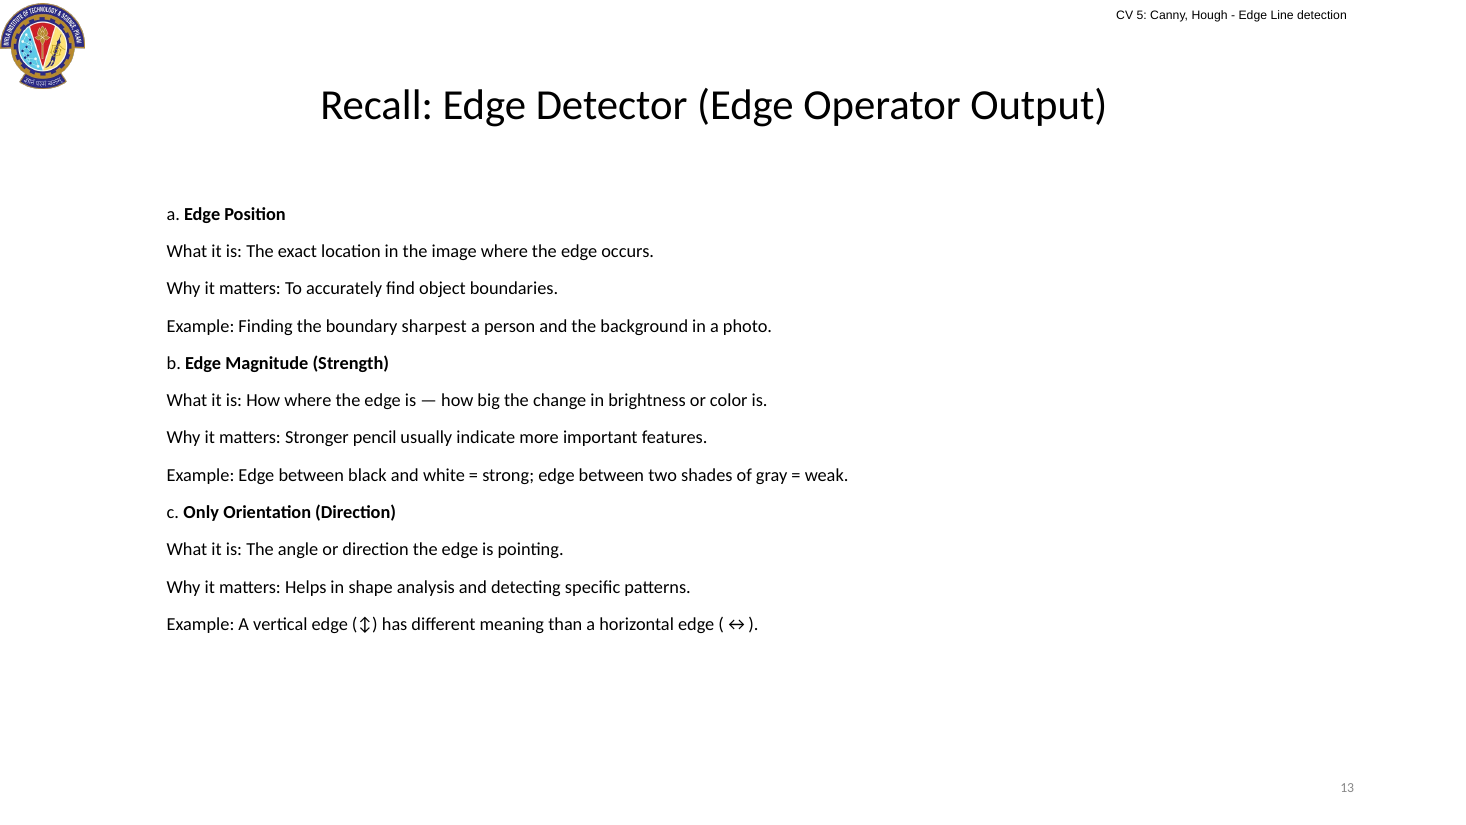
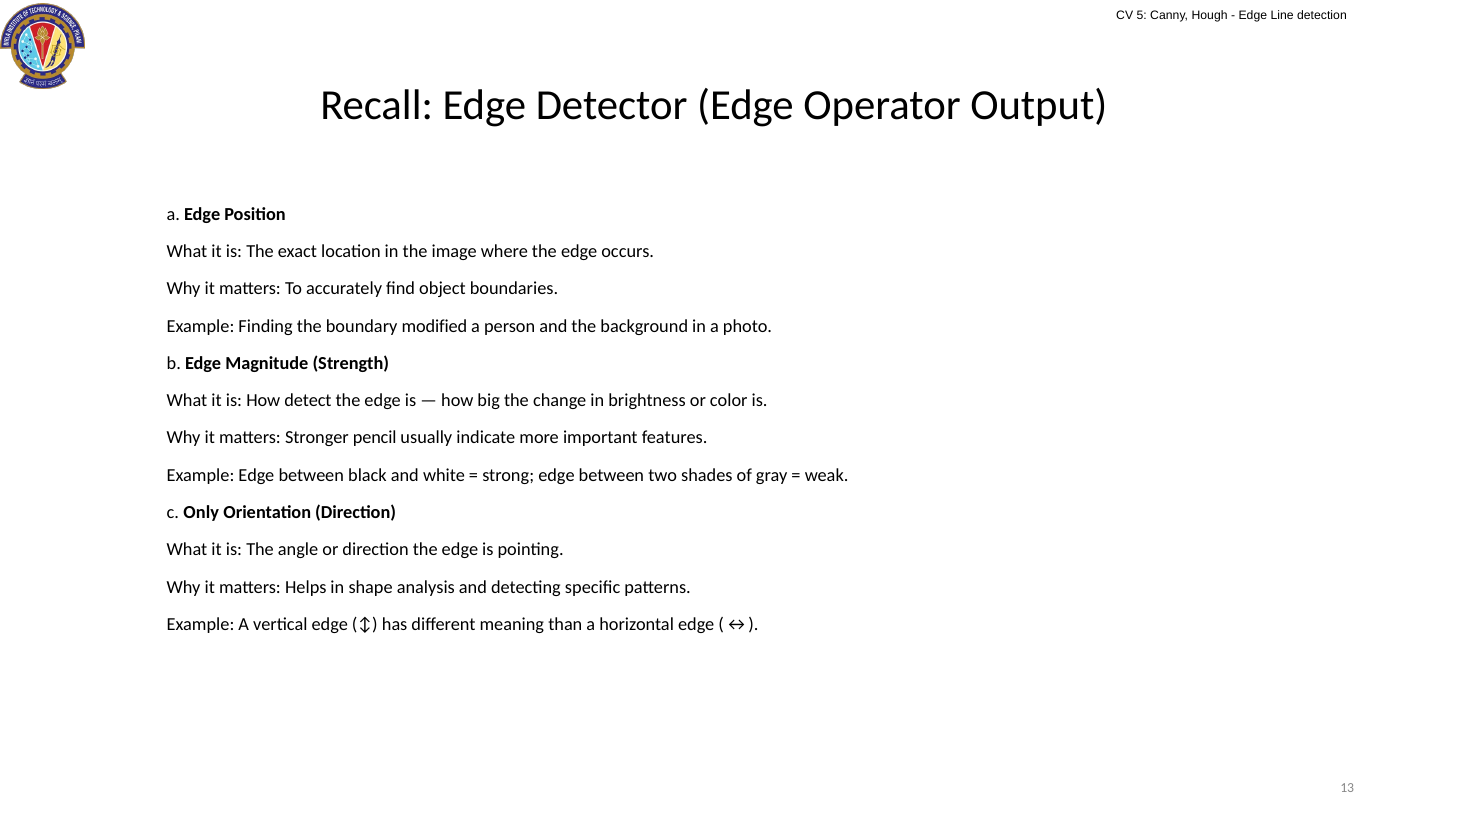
sharpest: sharpest -> modified (434, 326)
How where: where -> detect (308, 400)
